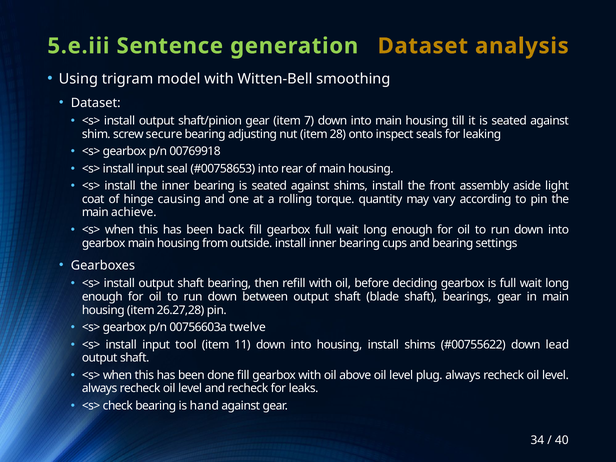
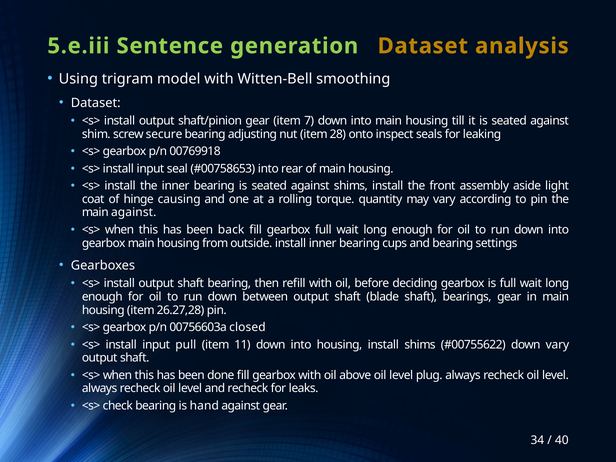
main achieve: achieve -> against (134, 212)
twelve: twelve -> closed (247, 327)
tool: tool -> pull (186, 345)
down lead: lead -> vary (557, 345)
